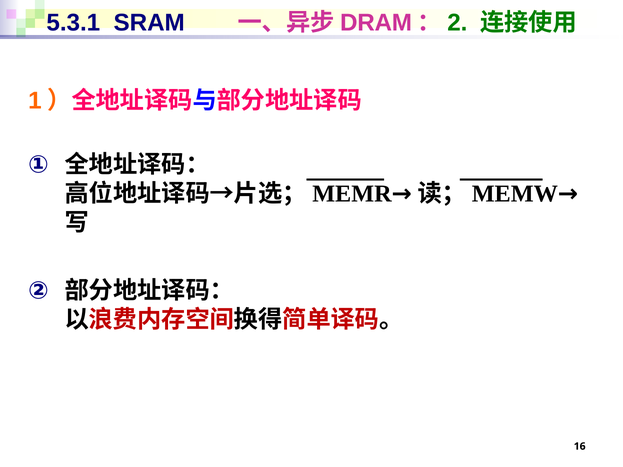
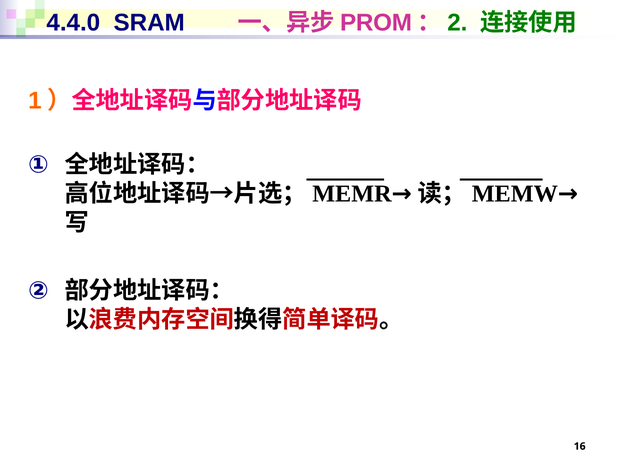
5.3.1: 5.3.1 -> 4.4.0 (73, 23)
DRAM: DRAM -> PROM (376, 23)
